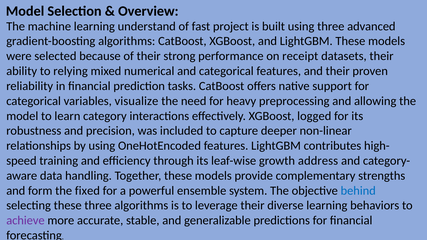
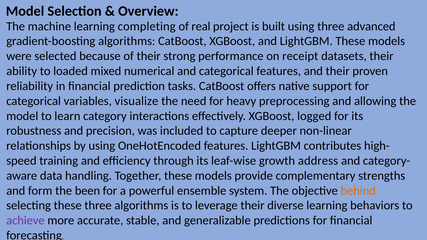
understand: understand -> completing (147, 26)
fast: fast -> real (201, 26)
relying: relying -> loaded (71, 71)
fixed: fixed -> been (87, 191)
behind colour: blue -> orange (358, 191)
